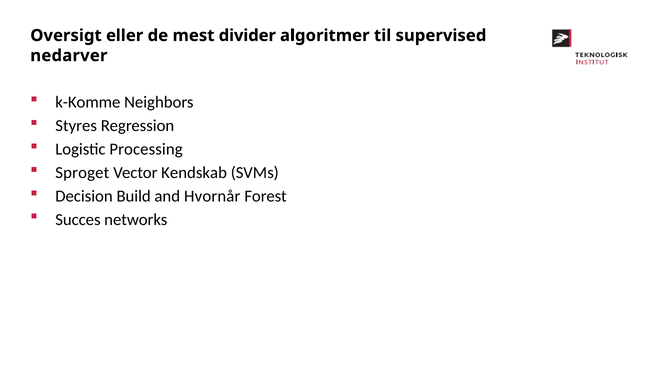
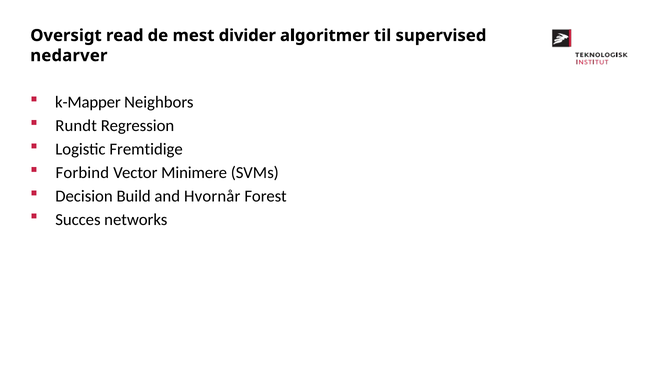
eller: eller -> read (125, 35)
k-Komme: k-Komme -> k-Mapper (88, 102)
Styres: Styres -> Rundt (76, 126)
Processing: Processing -> Fremtidige (146, 149)
Sproget: Sproget -> Forbind (82, 173)
Kendskab: Kendskab -> Minimere (194, 173)
